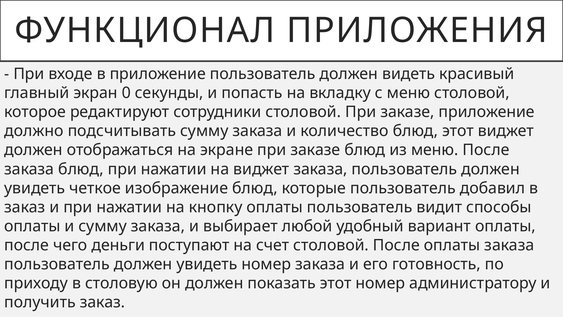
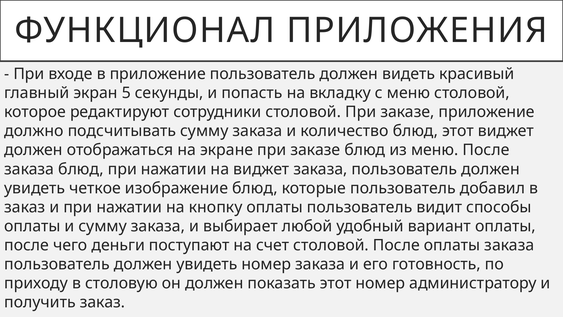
0: 0 -> 5 (126, 93)
